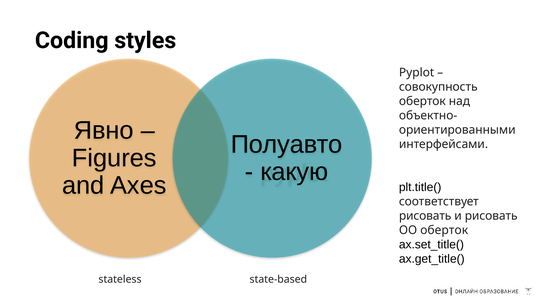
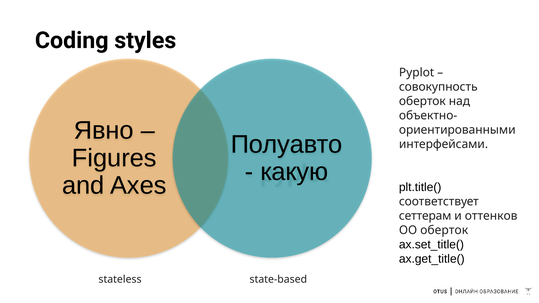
рисовать: рисовать -> сеттерам (425, 216)
и рисовать: рисовать -> оттенков (491, 216)
